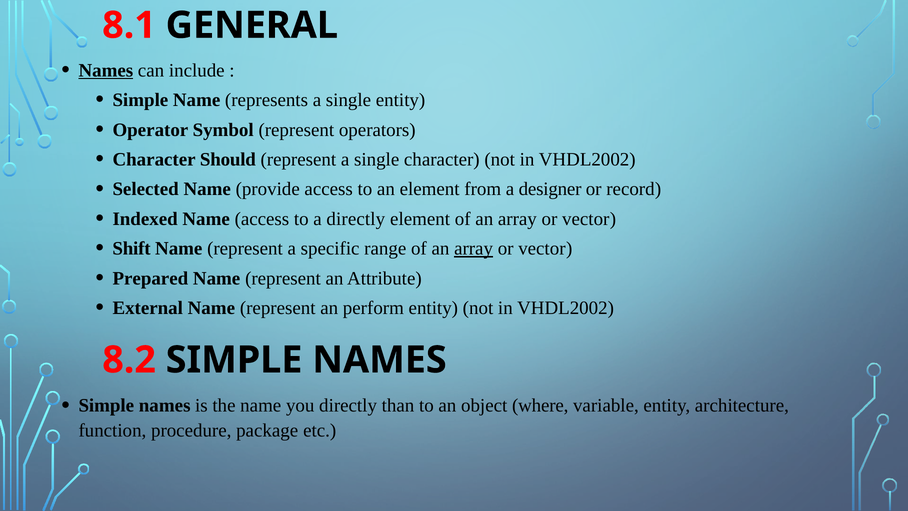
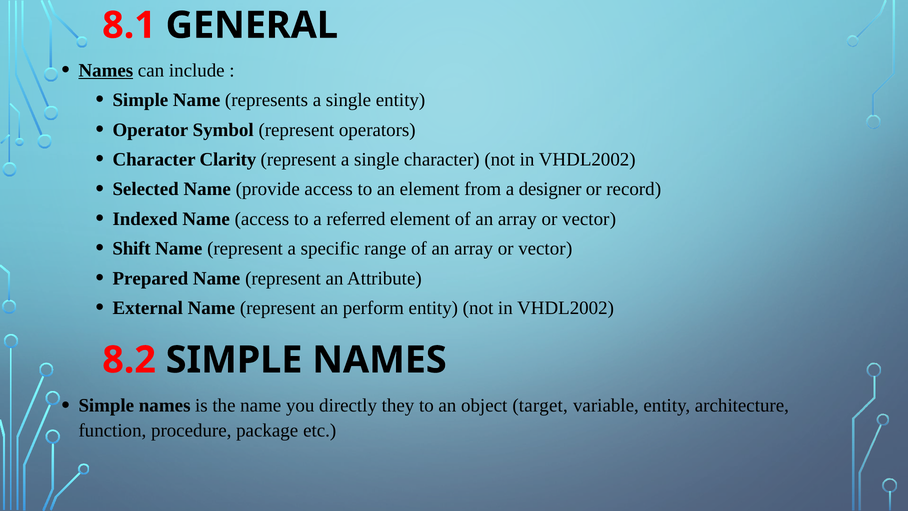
Should: Should -> Clarity (228, 159)
a directly: directly -> referred (356, 219)
array underline: present -> none (474, 248)
than: than -> they (398, 406)
where: where -> target (540, 406)
